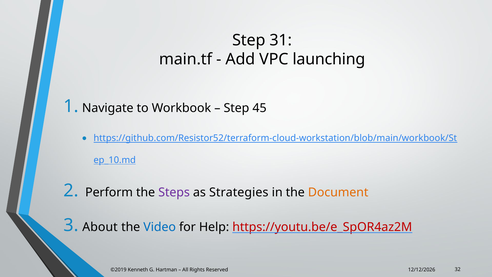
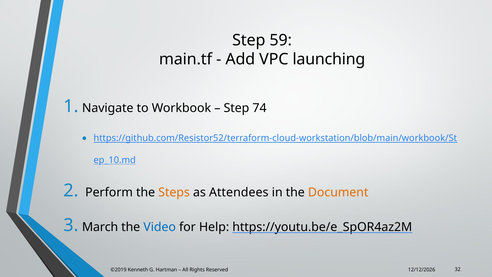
31: 31 -> 59 (281, 40)
45: 45 -> 74 (260, 108)
Steps colour: purple -> orange (174, 192)
Strategies: Strategies -> Attendees (239, 192)
About: About -> March (100, 227)
https://youtu.be/e_SpOR4az2M colour: red -> black (322, 227)
